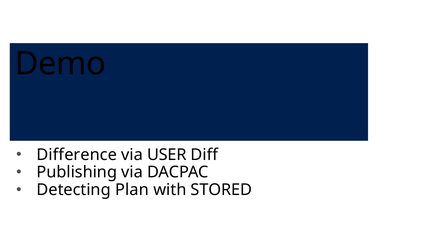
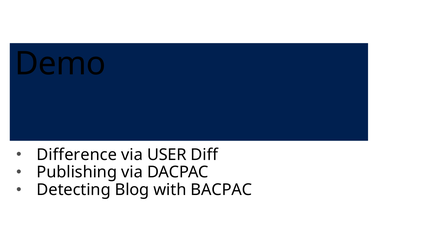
Plan: Plan -> Blog (132, 190)
STORED: STORED -> BACPAC (221, 190)
